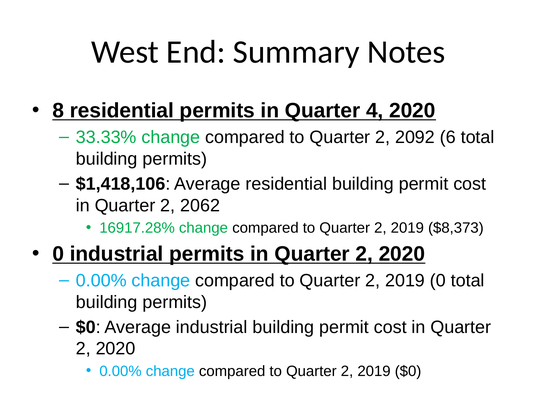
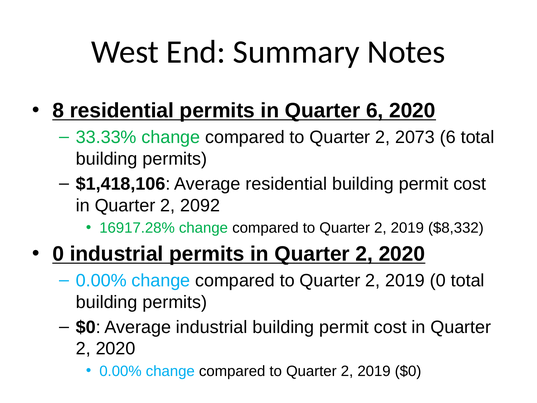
Quarter 4: 4 -> 6 (375, 111)
2092: 2092 -> 2073 (415, 137)
2062: 2062 -> 2092 (200, 205)
$8,373: $8,373 -> $8,332 (456, 228)
